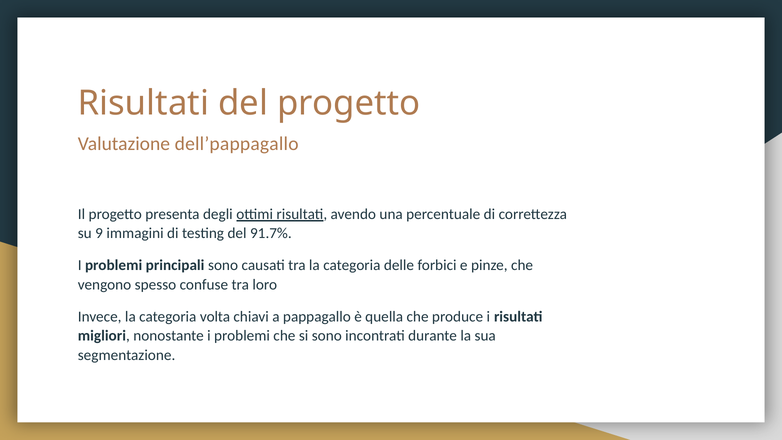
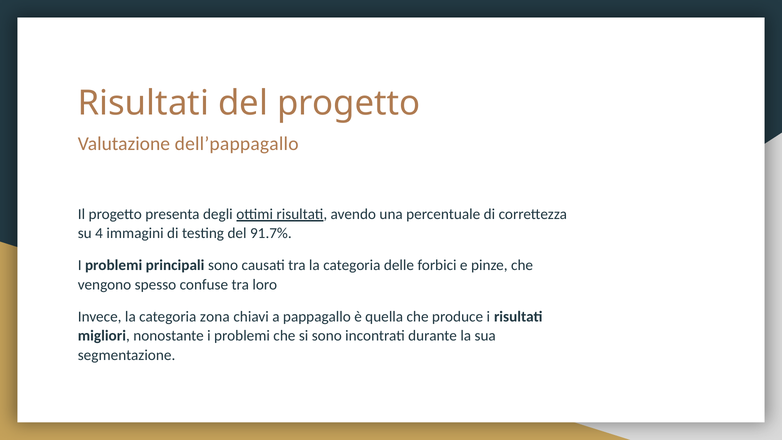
9: 9 -> 4 (99, 233)
volta: volta -> zona (215, 317)
